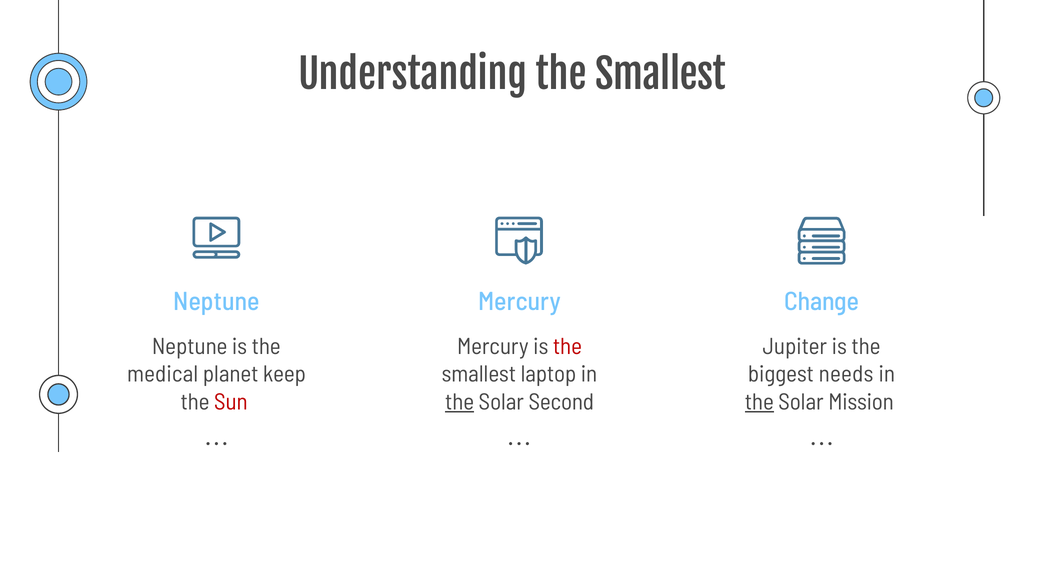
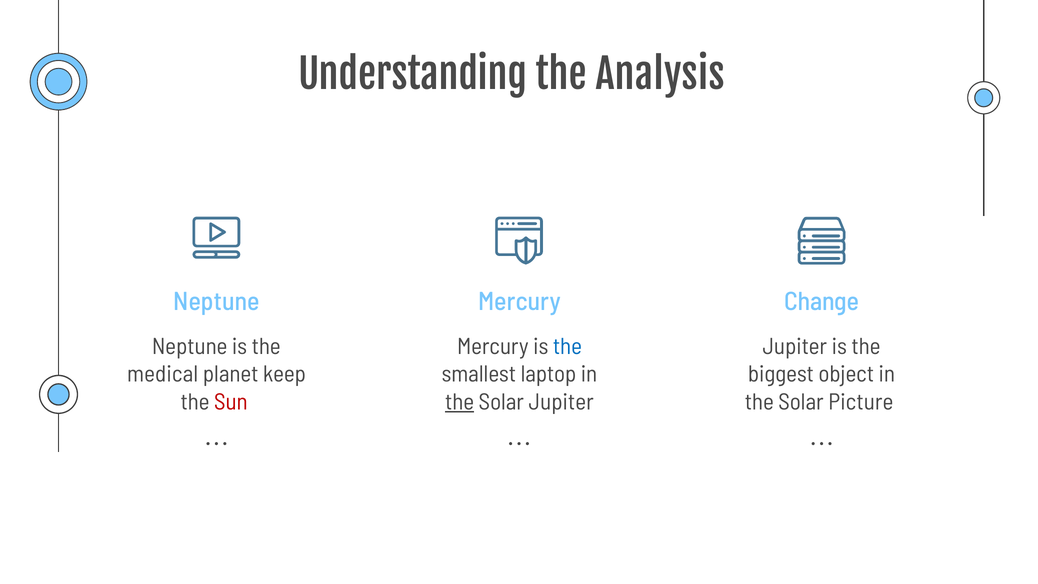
Understanding the Smallest: Smallest -> Analysis (660, 76)
the colour: red -> blue (567, 347)
needs: needs -> object (846, 374)
Solar Second: Second -> Jupiter (561, 402)
the underline: present -> none (759, 402)
Mission: Mission -> Picture (861, 402)
